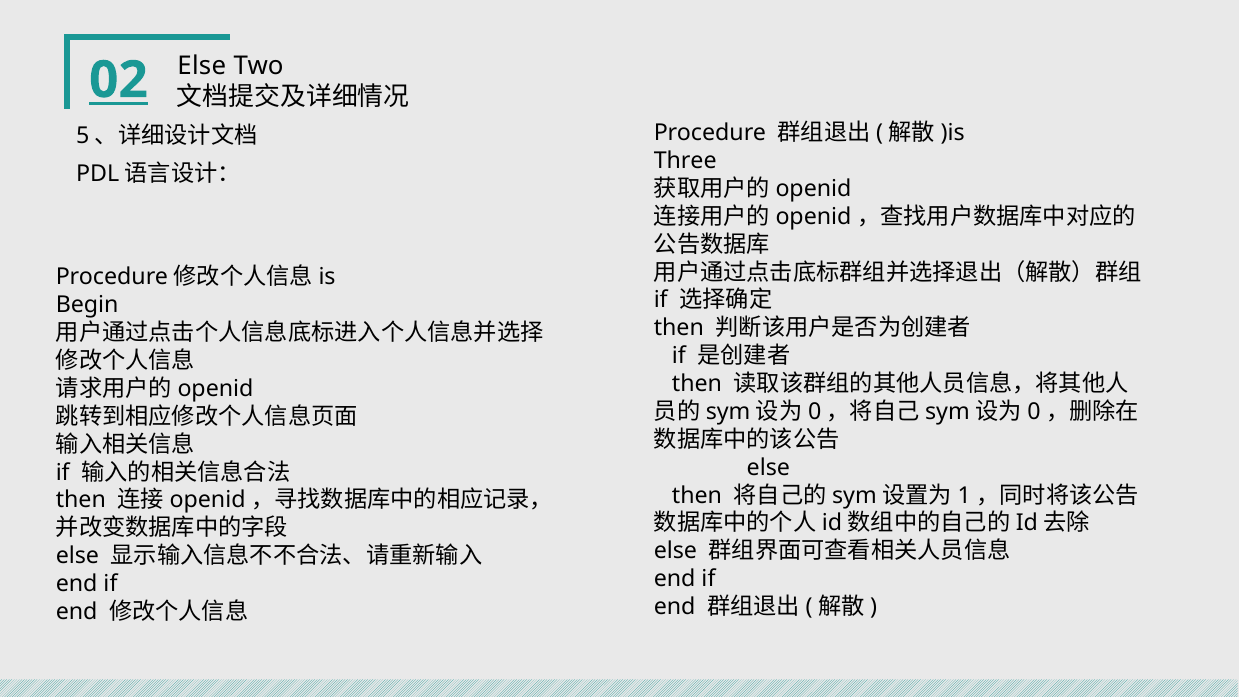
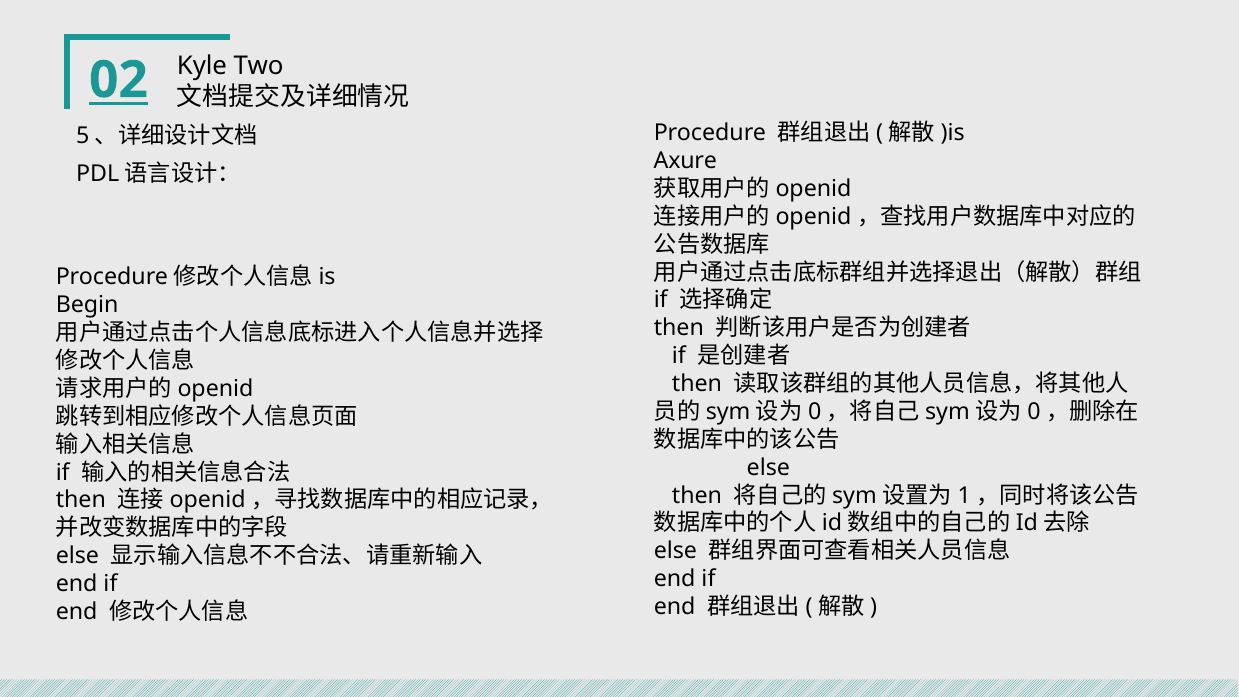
02 Else: Else -> Kyle (202, 66)
Three: Three -> Axure (685, 161)
